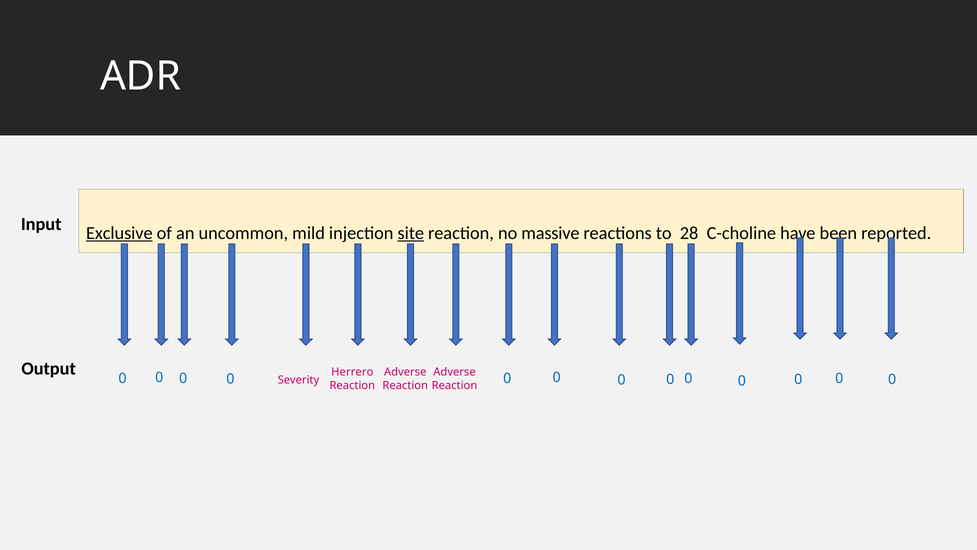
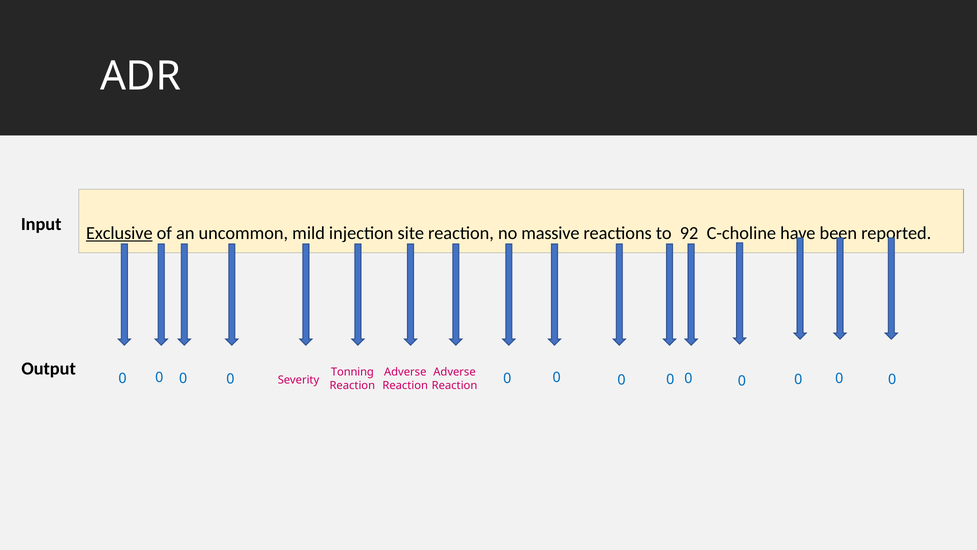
site underline: present -> none (411, 233)
28: 28 -> 92 (689, 233)
Herrero: Herrero -> Tonning (352, 372)
